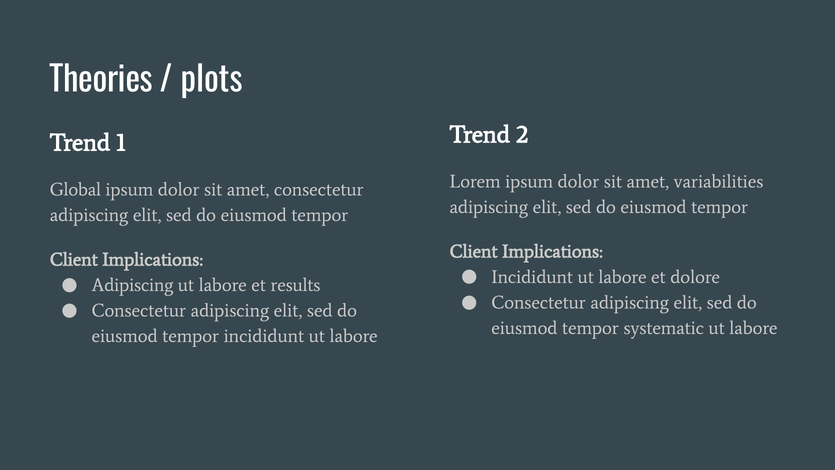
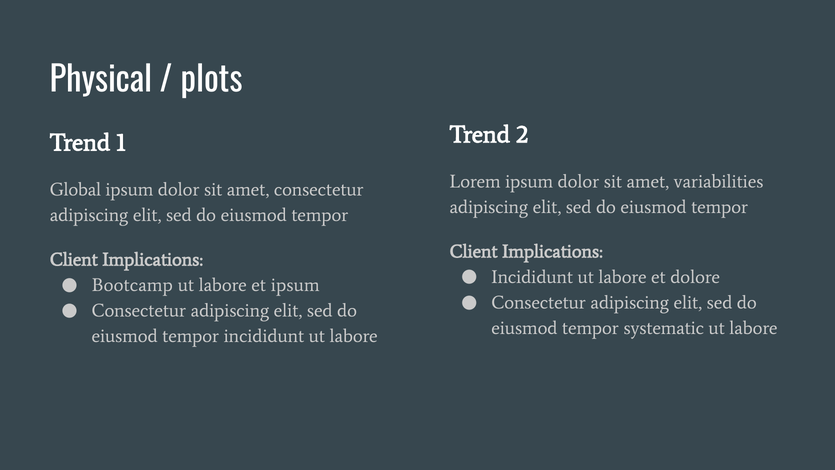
Theories: Theories -> Physical (101, 80)
Adipiscing: Adipiscing -> Bootcamp (132, 285)
et results: results -> ipsum (295, 285)
